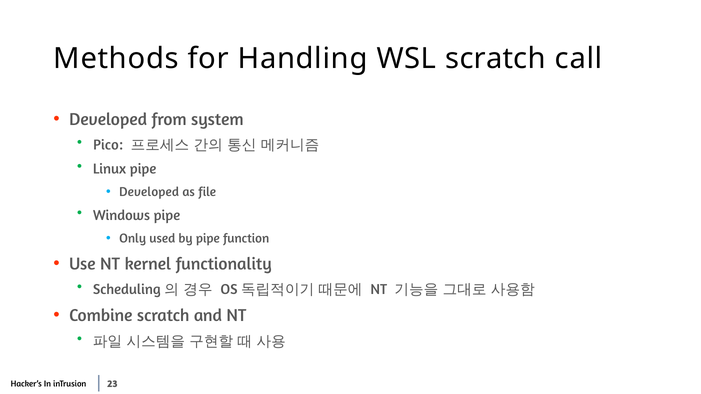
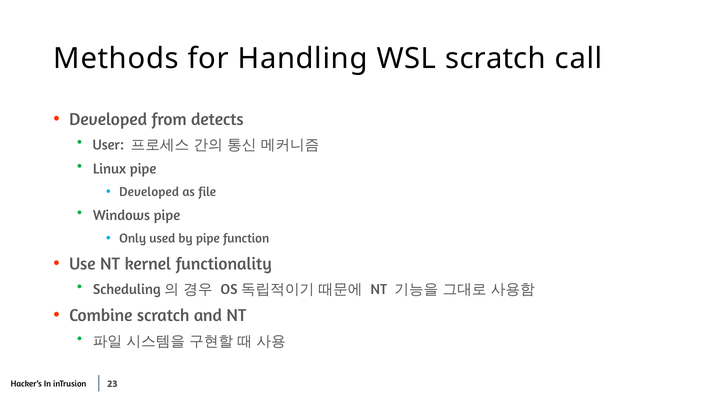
system: system -> detects (217, 119)
Pico: Pico -> User (108, 145)
